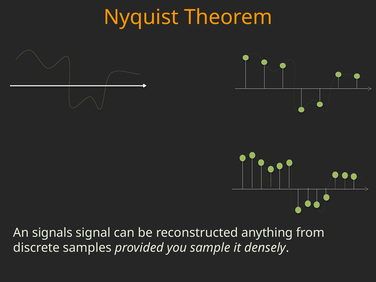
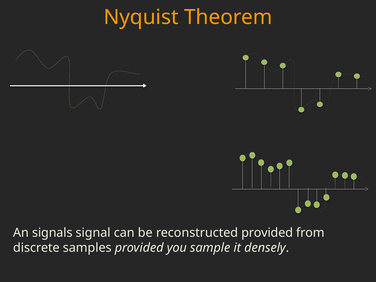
reconstructed anything: anything -> provided (267, 233)
